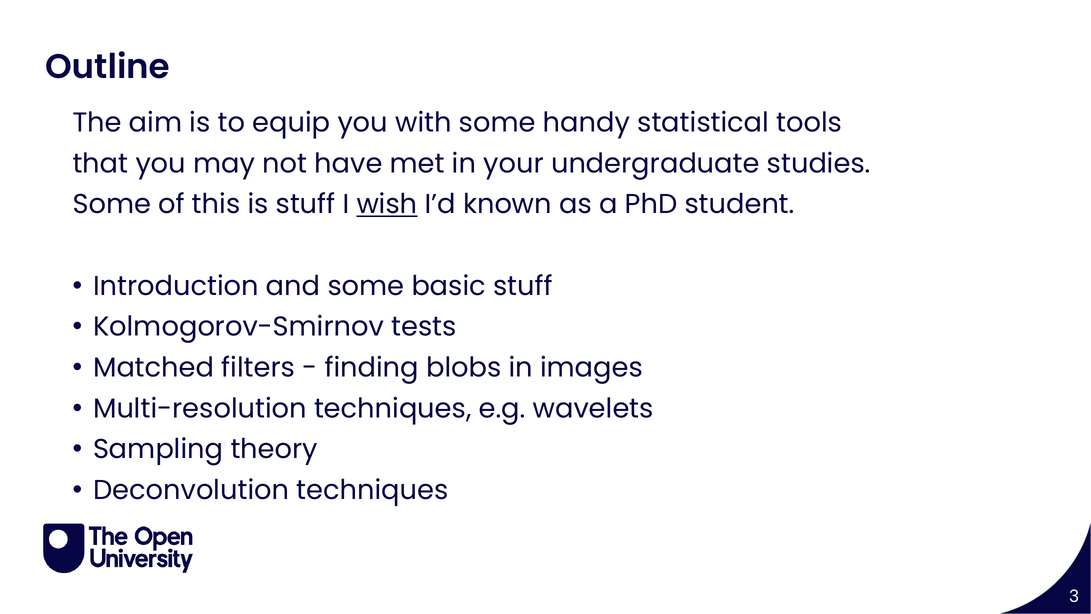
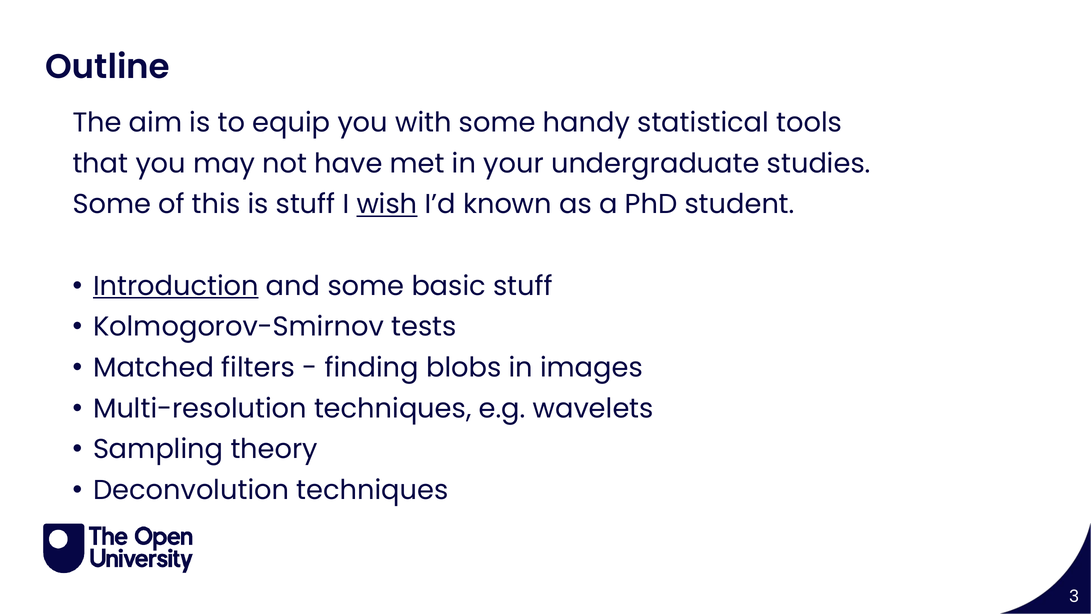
Introduction underline: none -> present (176, 286)
